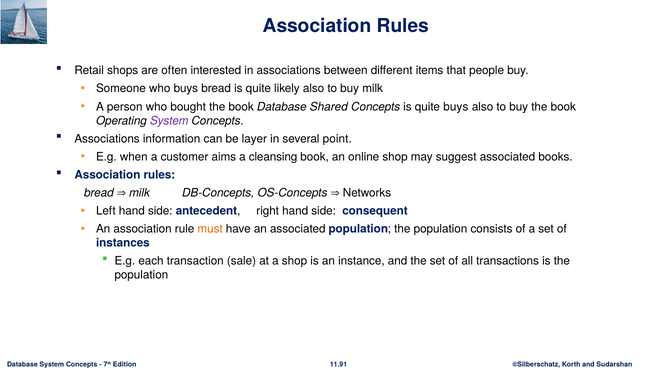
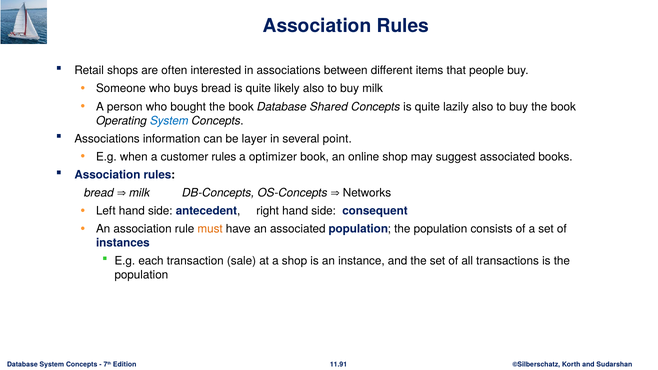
quite buys: buys -> lazily (456, 107)
System colour: purple -> blue (169, 121)
customer aims: aims -> rules (224, 157)
cleansing: cleansing -> optimizer (273, 157)
